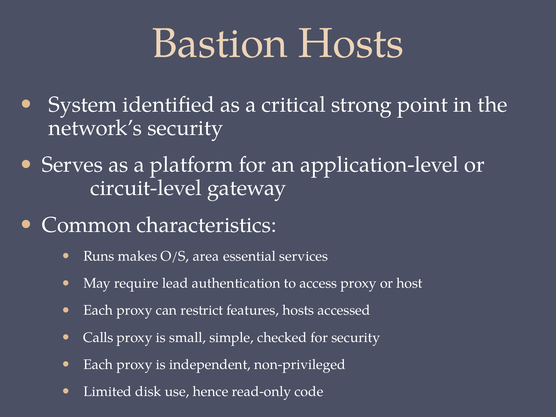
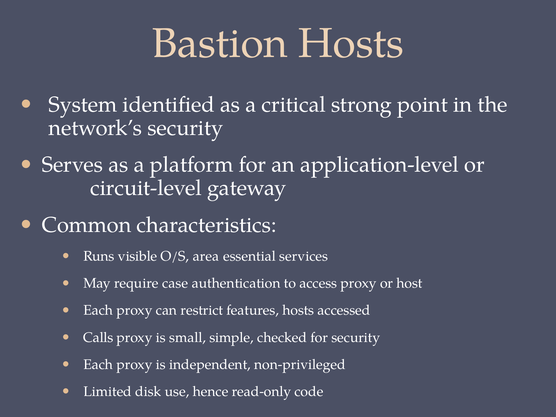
makes: makes -> visible (138, 256)
lead: lead -> case (175, 283)
